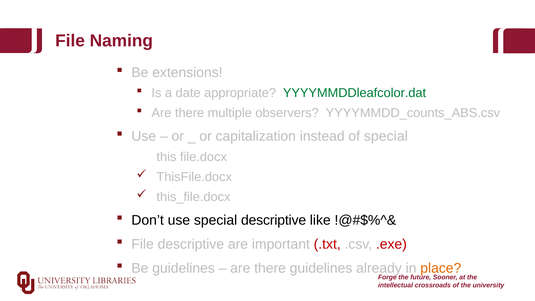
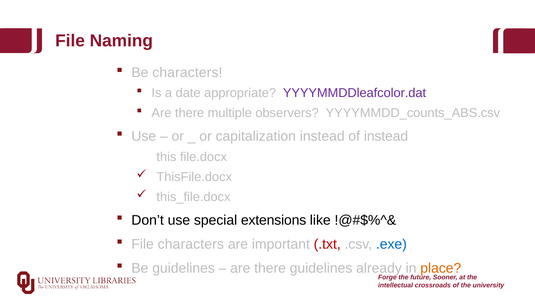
Be extensions: extensions -> characters (187, 72)
YYYYMMDDleafcolor.dat colour: green -> purple (355, 93)
of special: special -> instead (386, 136)
special descriptive: descriptive -> extensions (274, 220)
File descriptive: descriptive -> characters (191, 244)
.exe colour: red -> blue (391, 244)
